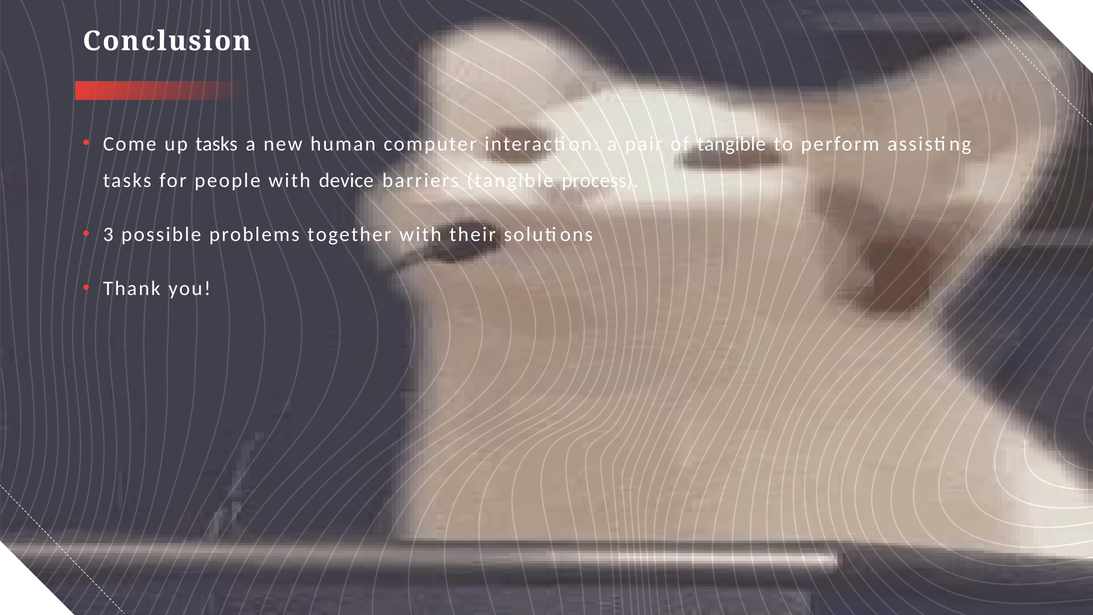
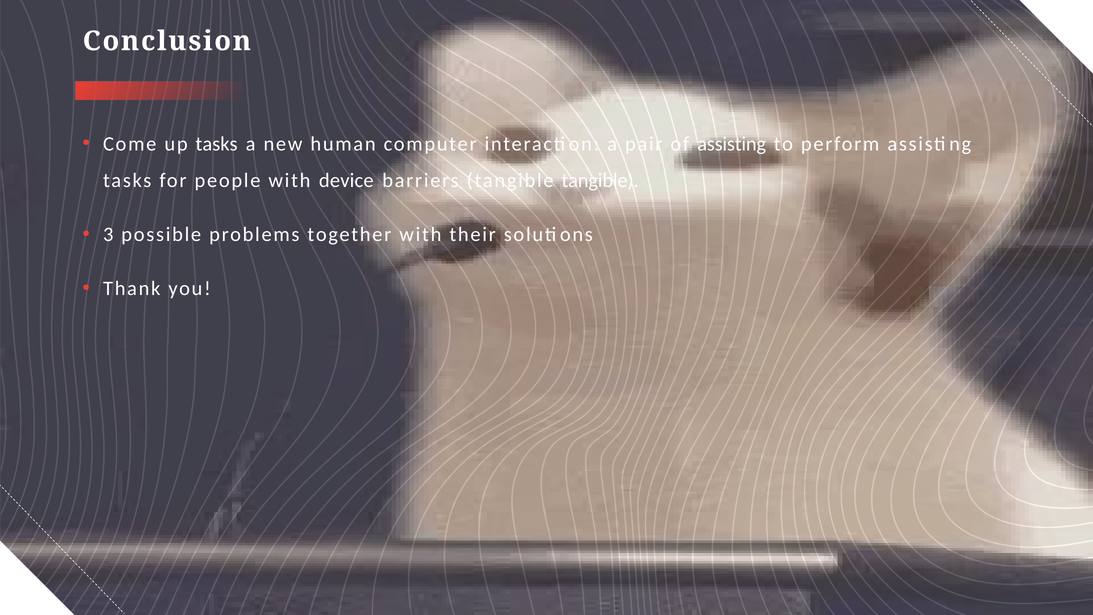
of tangible: tangible -> assisting (732, 144)
tangible process: process -> tangible (600, 181)
